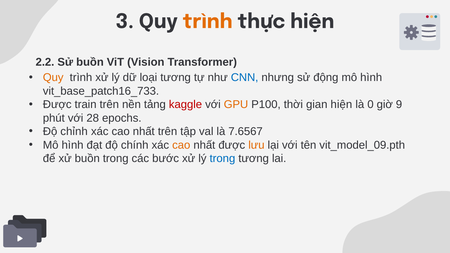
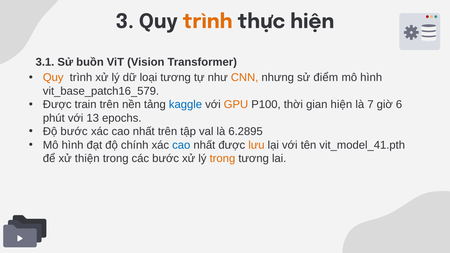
2.2: 2.2 -> 3.1 (45, 62)
CNN colour: blue -> orange (245, 78)
động: động -> điểm (326, 78)
vit_base_patch16_733: vit_base_patch16_733 -> vit_base_patch16_579 (101, 91)
kaggle colour: red -> blue (185, 105)
0: 0 -> 7 (370, 105)
9: 9 -> 6 (399, 105)
28: 28 -> 13 (93, 118)
Độ chỉnh: chỉnh -> bước (74, 132)
7.6567: 7.6567 -> 6.2895 (246, 132)
cao colour: orange -> blue (181, 145)
vit_model_09.pth: vit_model_09.pth -> vit_model_41.pth (362, 145)
xử buồn: buồn -> thiện (87, 159)
trong colour: blue -> orange (222, 159)
